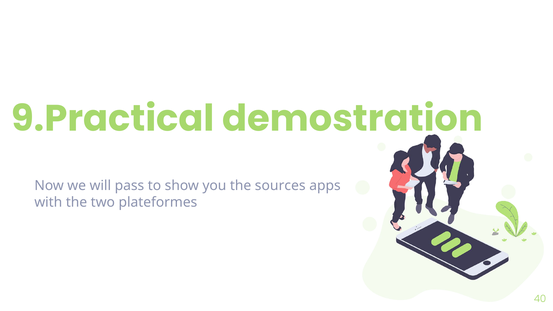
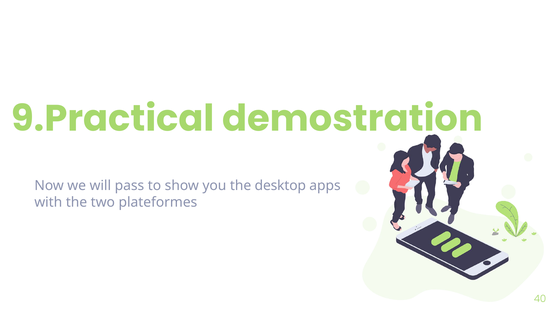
sources: sources -> desktop (280, 186)
